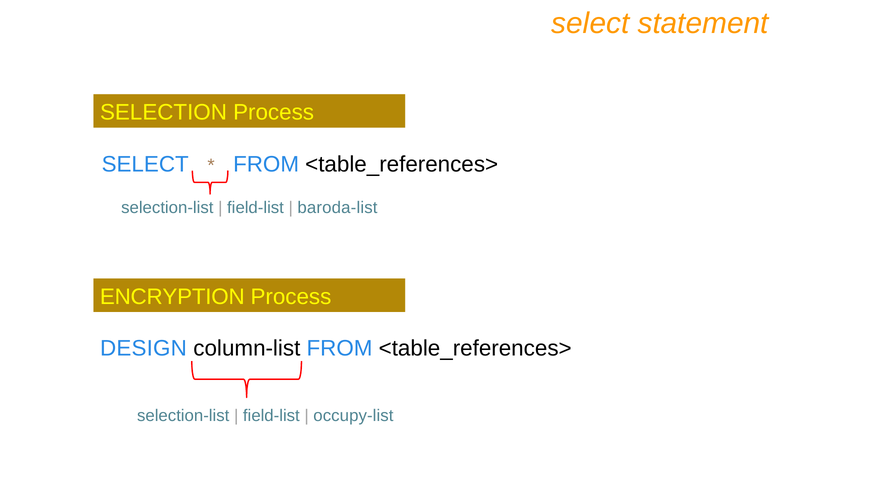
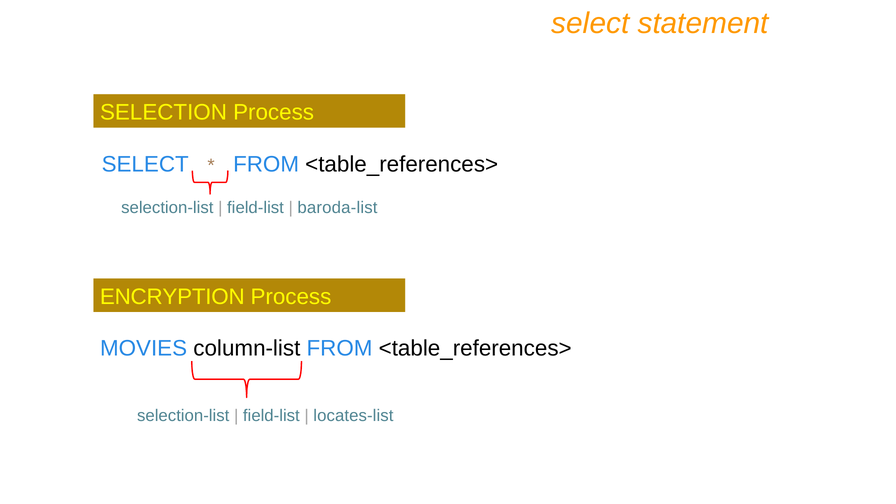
DESIGN: DESIGN -> MOVIES (144, 349)
occupy-list: occupy-list -> locates-list (353, 416)
